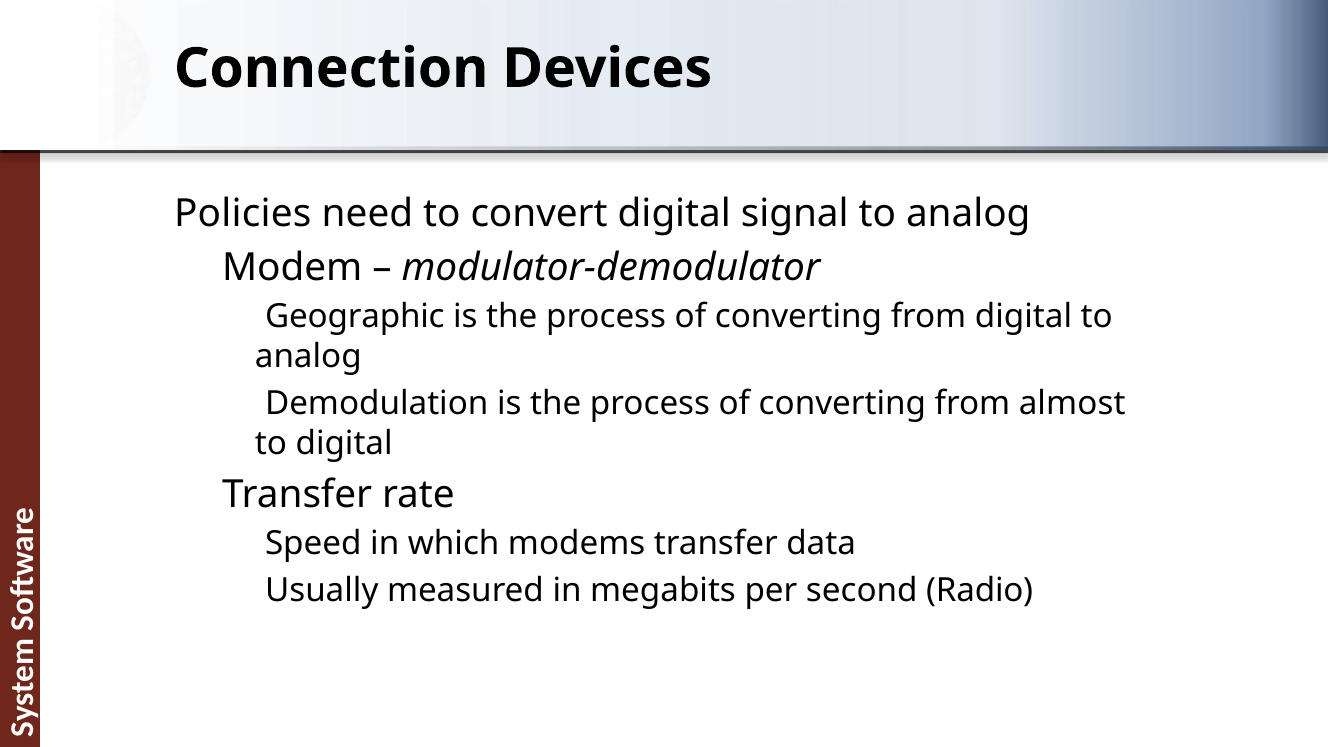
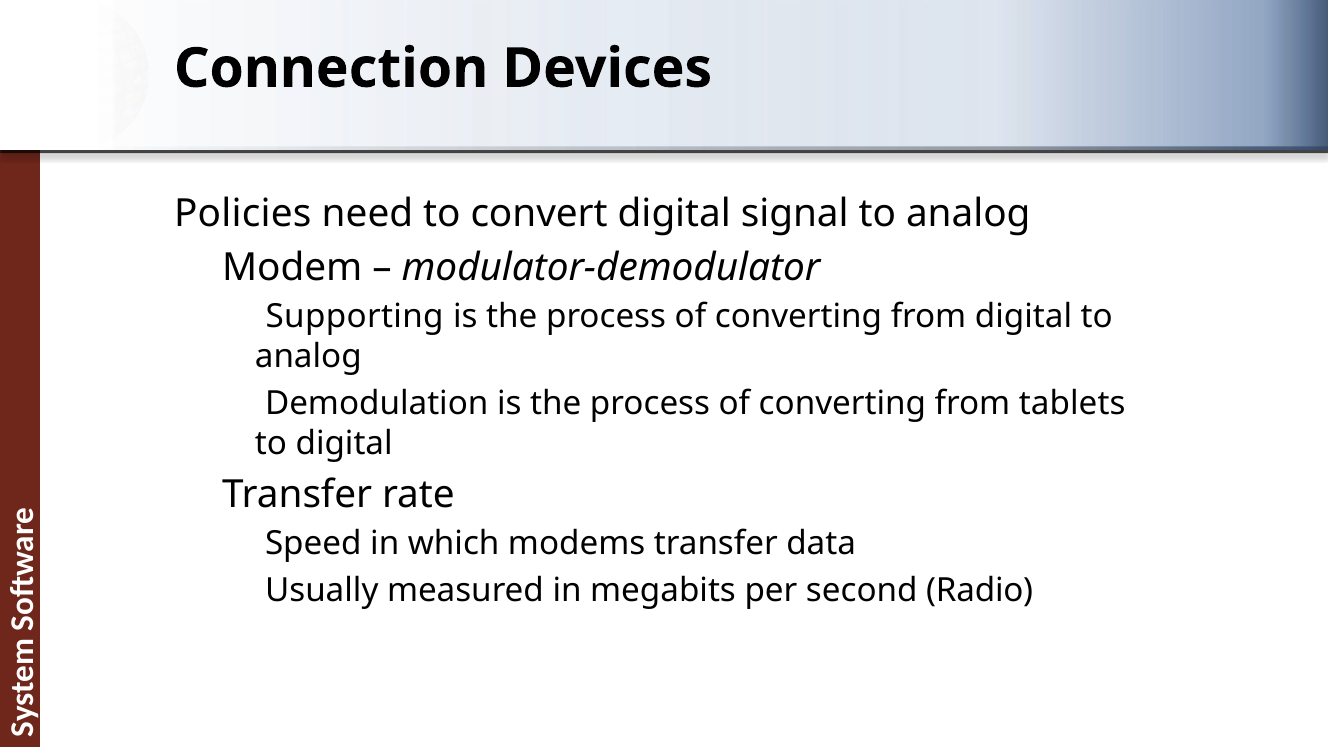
Geographic: Geographic -> Supporting (355, 317)
almost: almost -> tablets (1072, 403)
